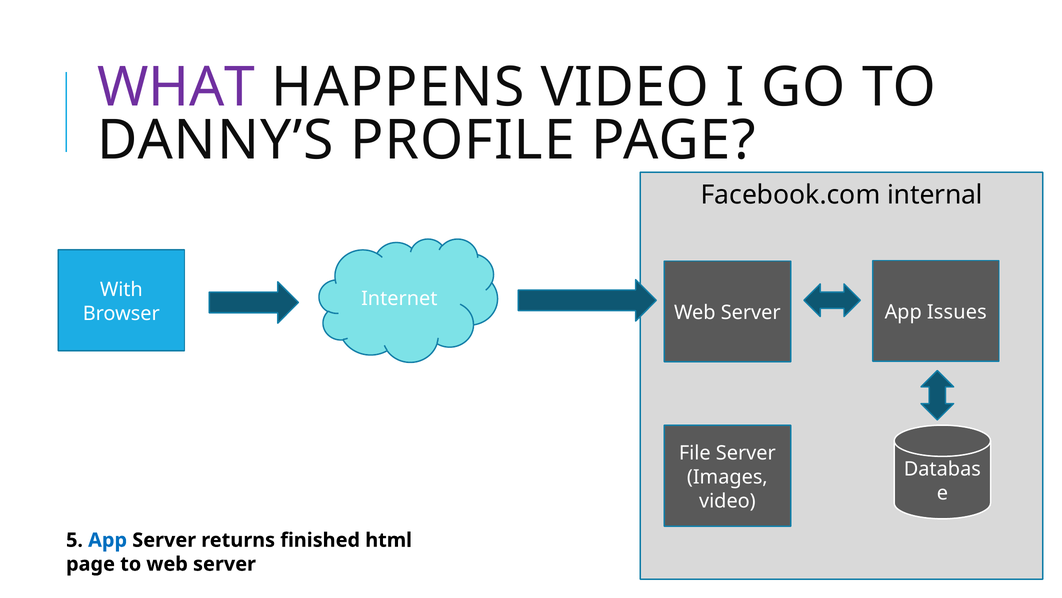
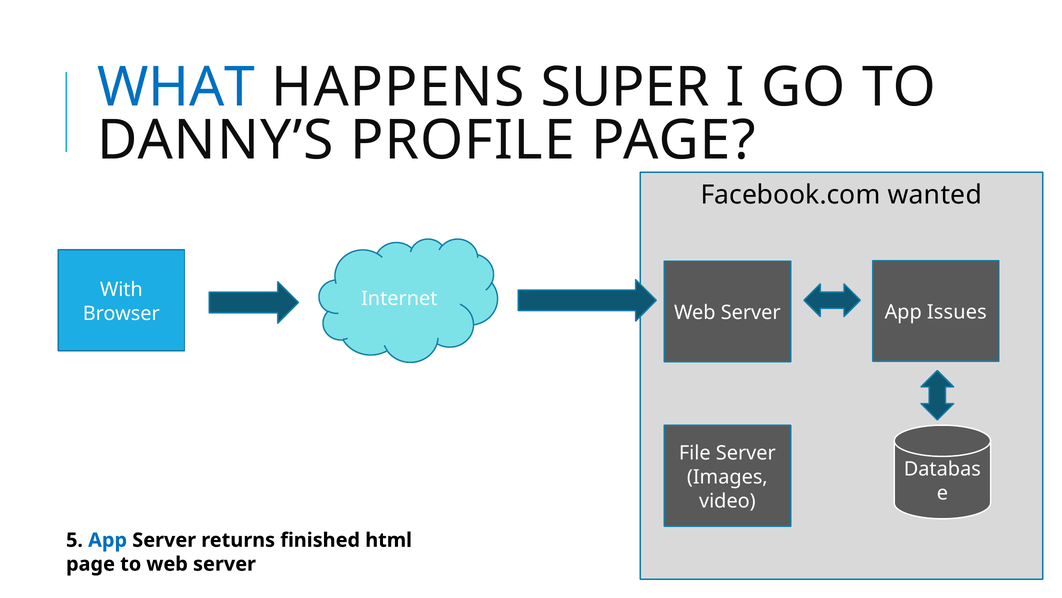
WHAT colour: purple -> blue (176, 87)
HAPPENS VIDEO: VIDEO -> SUPER (625, 87)
internal: internal -> wanted (935, 195)
